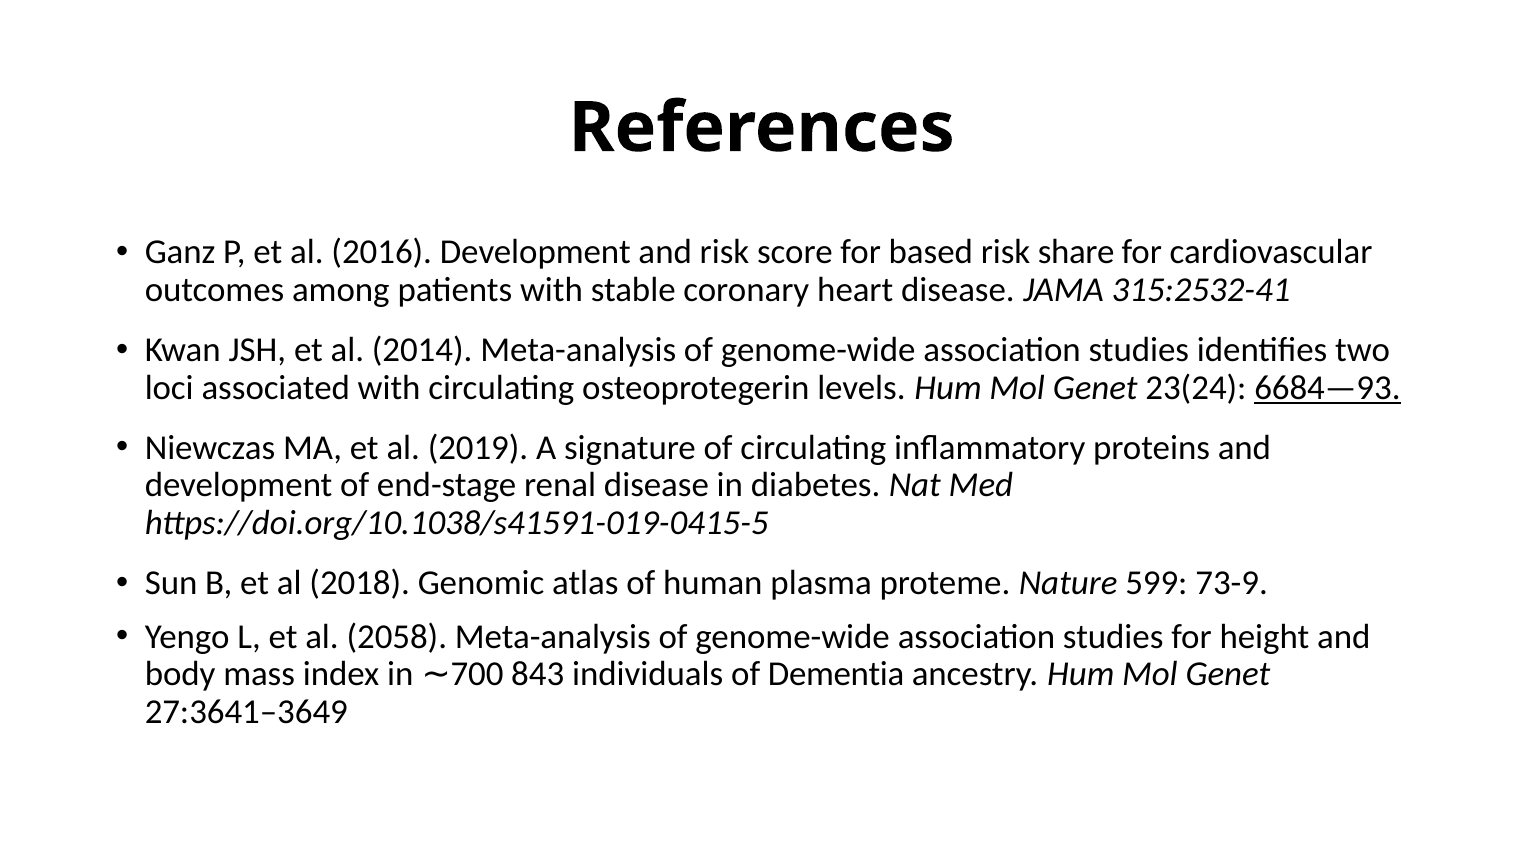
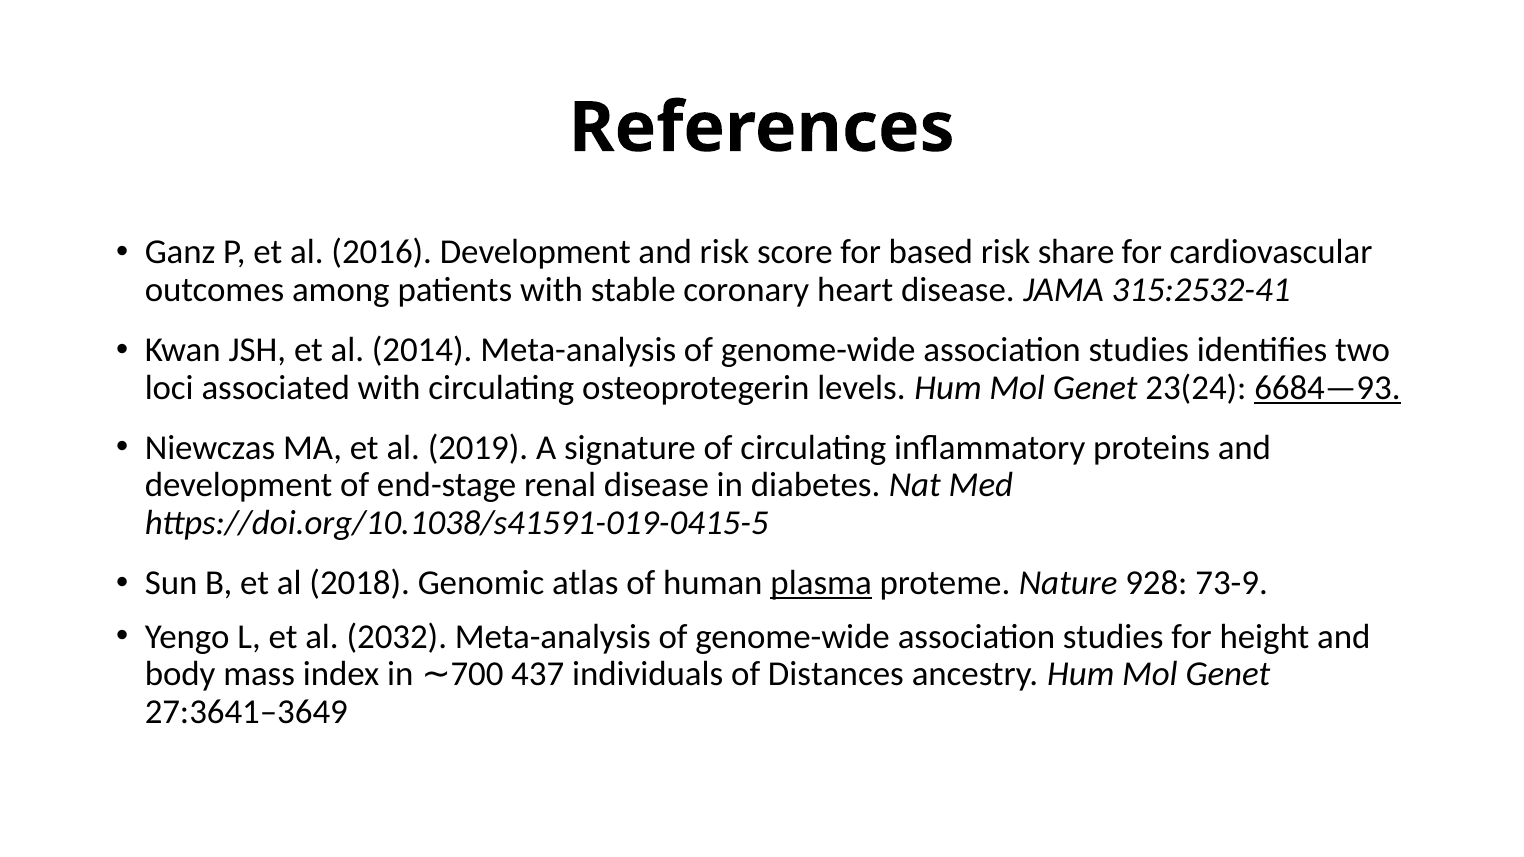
plasma underline: none -> present (821, 583)
599: 599 -> 928 (1156, 583)
2058: 2058 -> 2032 (397, 637)
843: 843 -> 437 (538, 674)
Dementia: Dementia -> Distances (836, 674)
